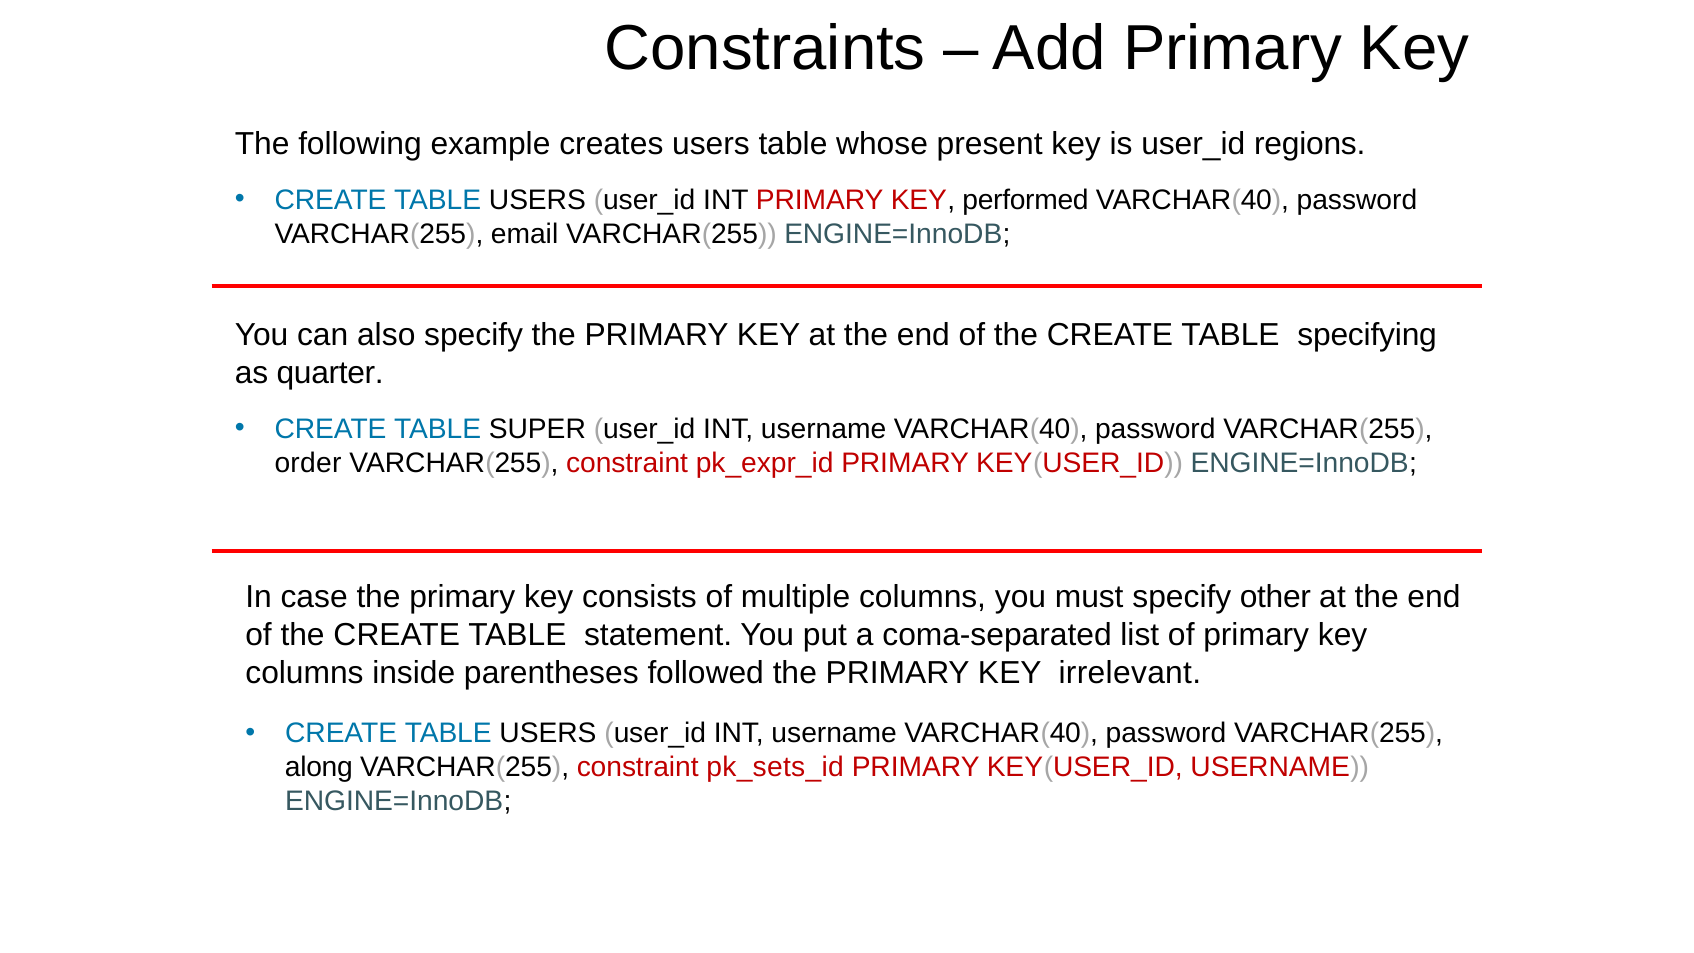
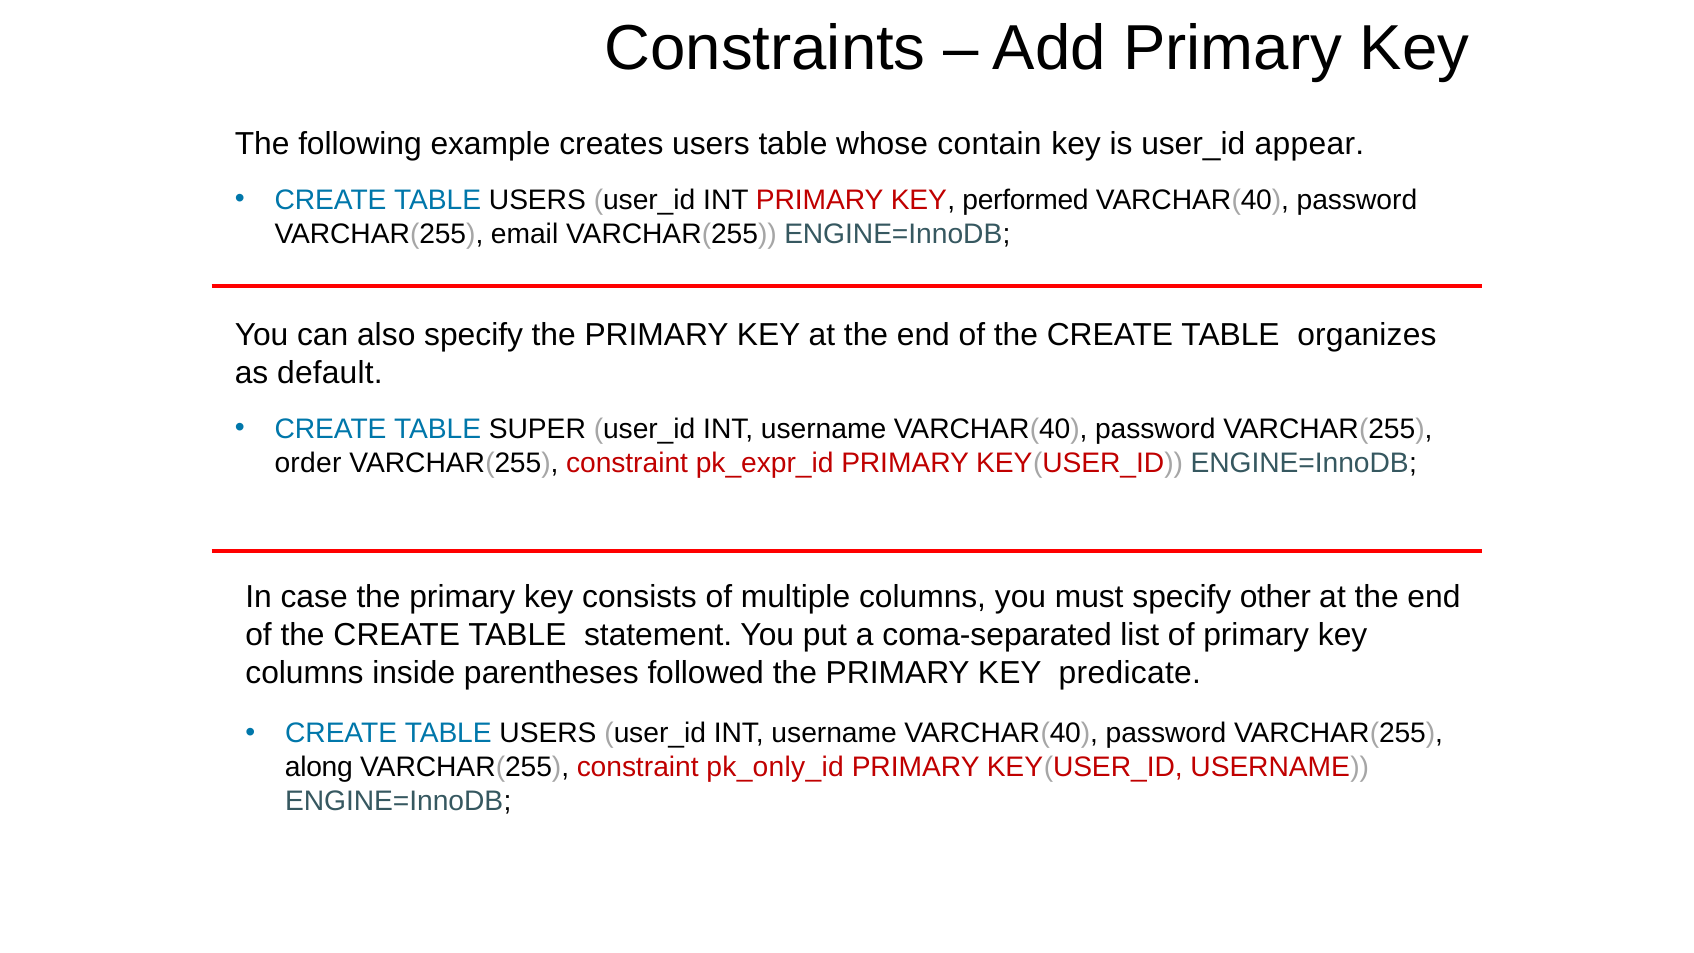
present: present -> contain (989, 144)
regions: regions -> appear (1309, 144)
specifying: specifying -> organizes (1367, 335)
quarter: quarter -> default (330, 373)
irrelevant: irrelevant -> predicate (1130, 673)
pk_sets_id: pk_sets_id -> pk_only_id (775, 767)
